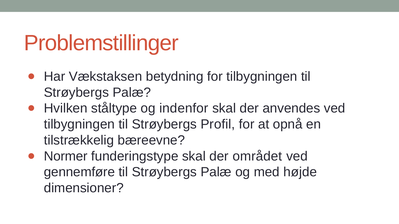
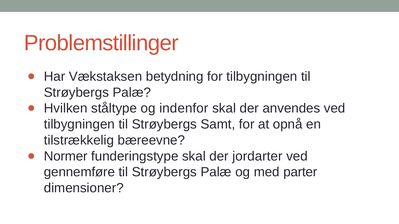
Profil: Profil -> Samt (218, 125)
området: området -> jordarter (257, 156)
højde: højde -> parter (300, 172)
